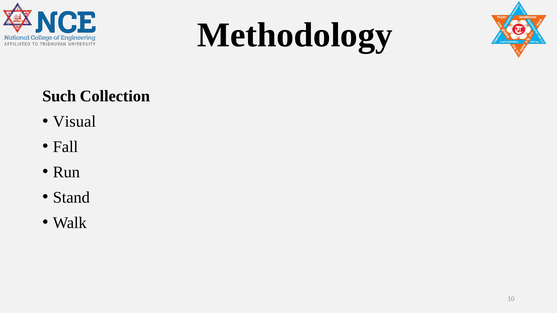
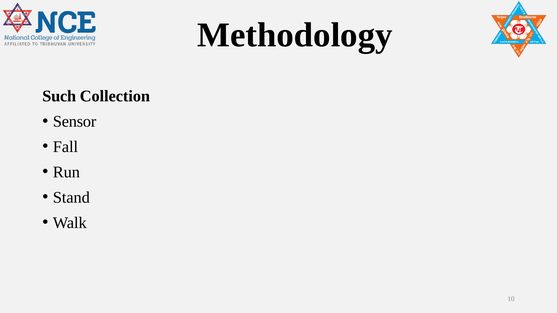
Visual: Visual -> Sensor (75, 122)
